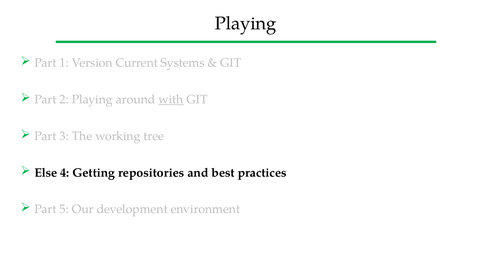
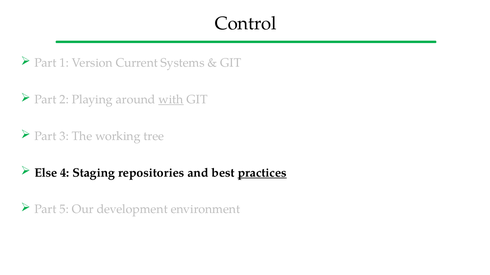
Playing: Playing -> Control (246, 24)
Getting: Getting -> Staging (94, 173)
practices underline: none -> present (262, 173)
